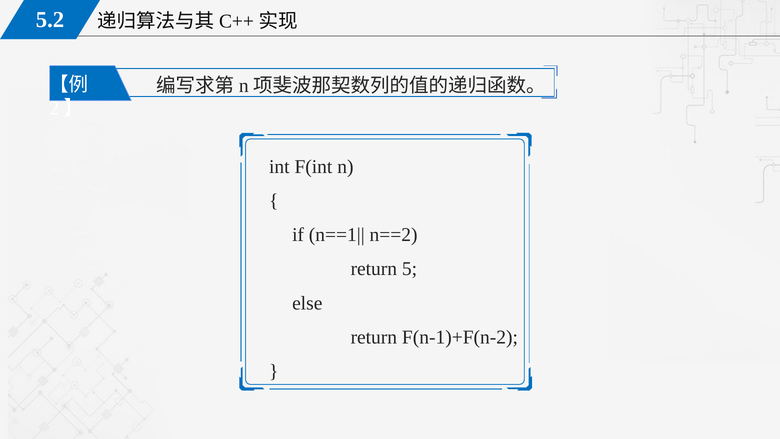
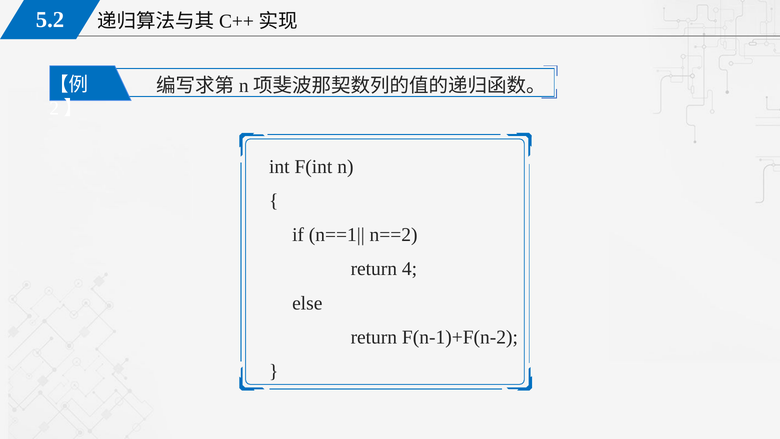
5: 5 -> 4 (410, 269)
